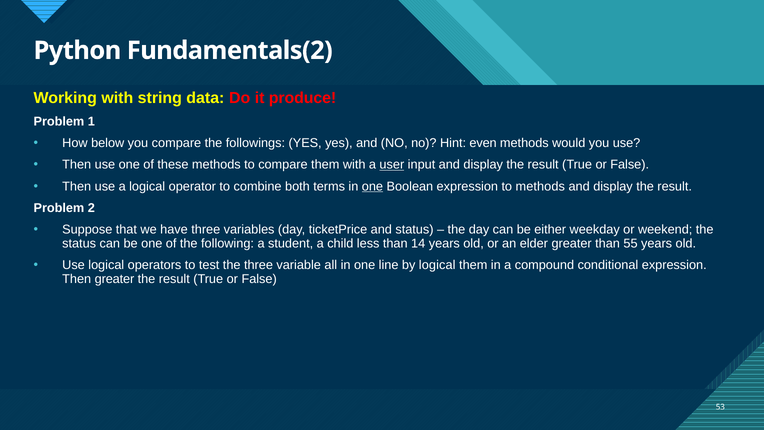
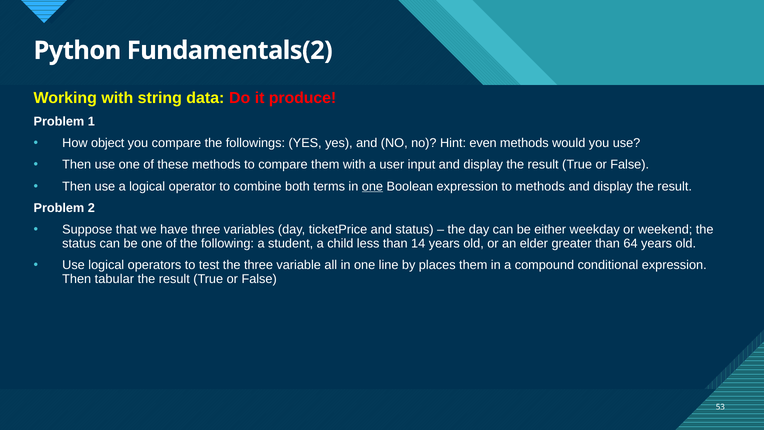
below: below -> object (108, 143)
user underline: present -> none (392, 165)
55: 55 -> 64 (631, 243)
by logical: logical -> places (437, 265)
Then greater: greater -> tabular (114, 279)
